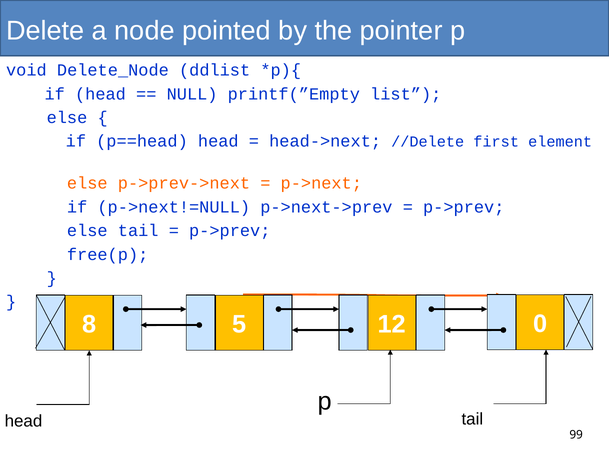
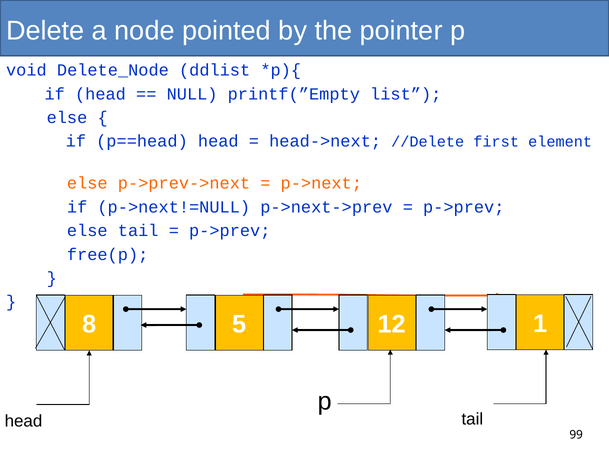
0: 0 -> 1 (540, 324)
